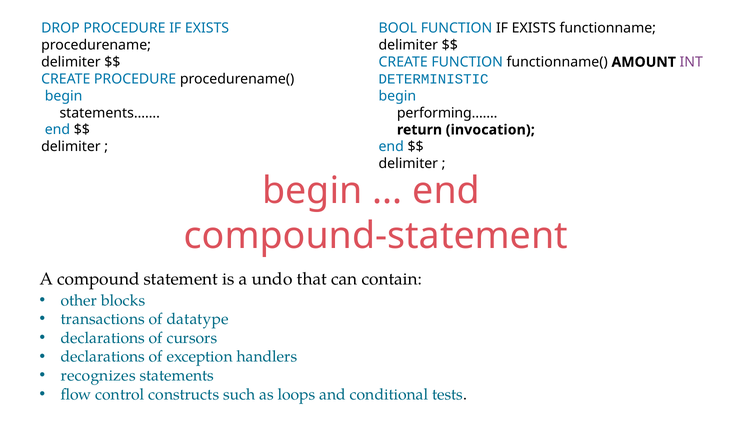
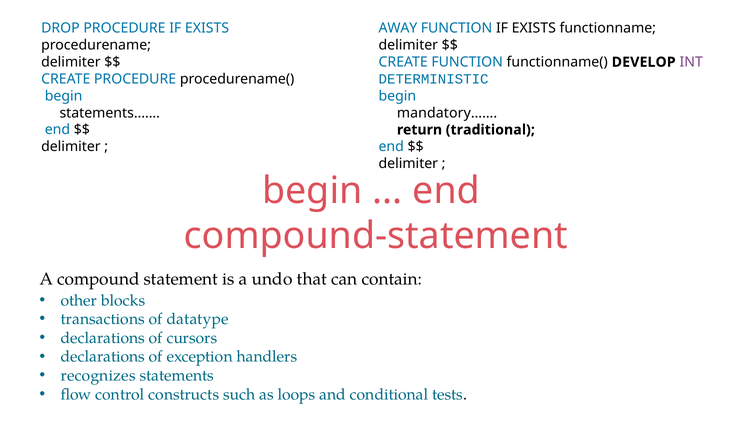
BOOL: BOOL -> AWAY (398, 28)
AMOUNT: AMOUNT -> DEVELOP (644, 62)
performing……: performing…… -> mandatory…… (447, 113)
invocation: invocation -> traditional (490, 130)
